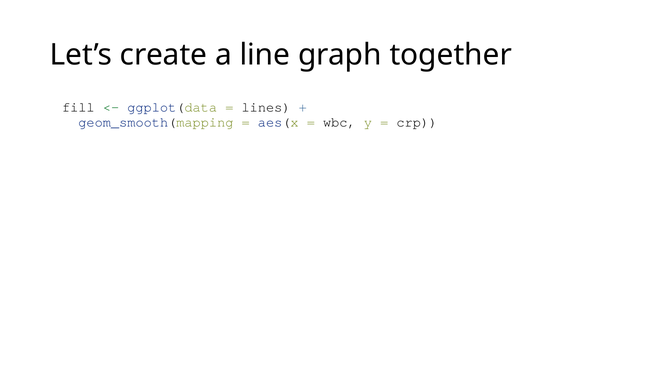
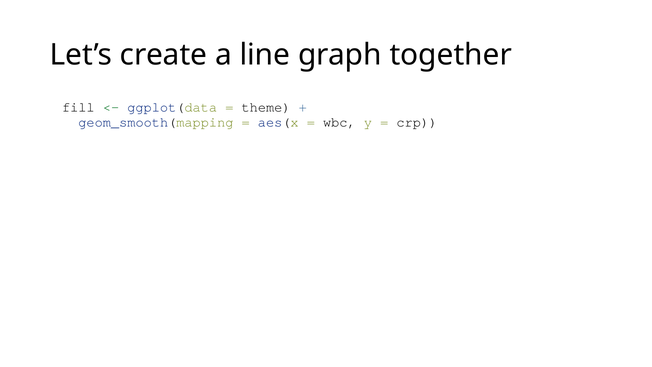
lines: lines -> theme (266, 107)
